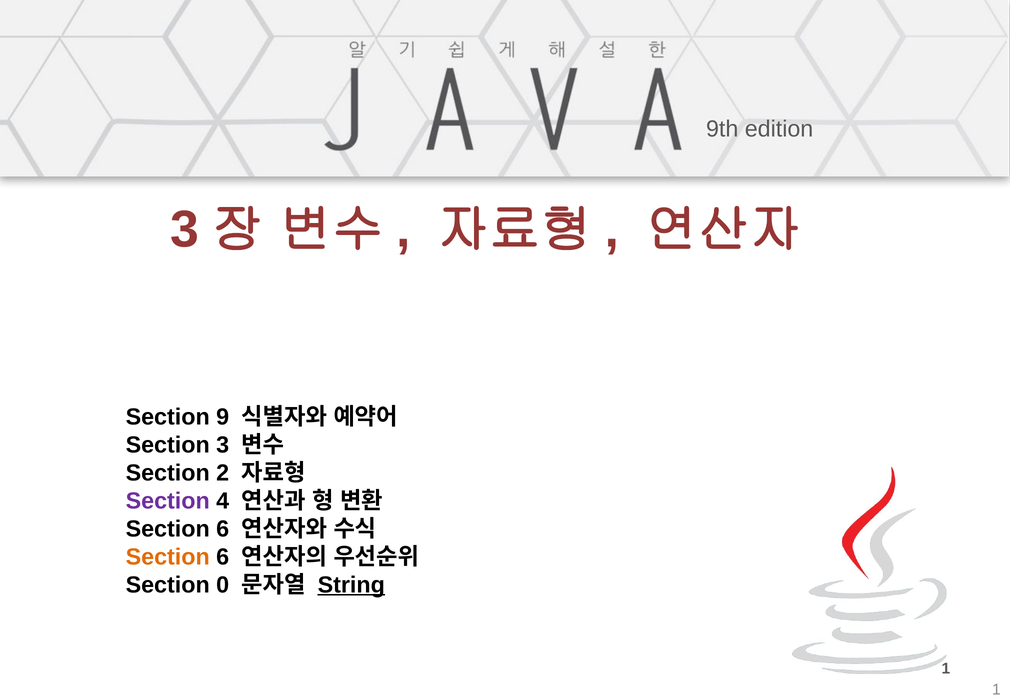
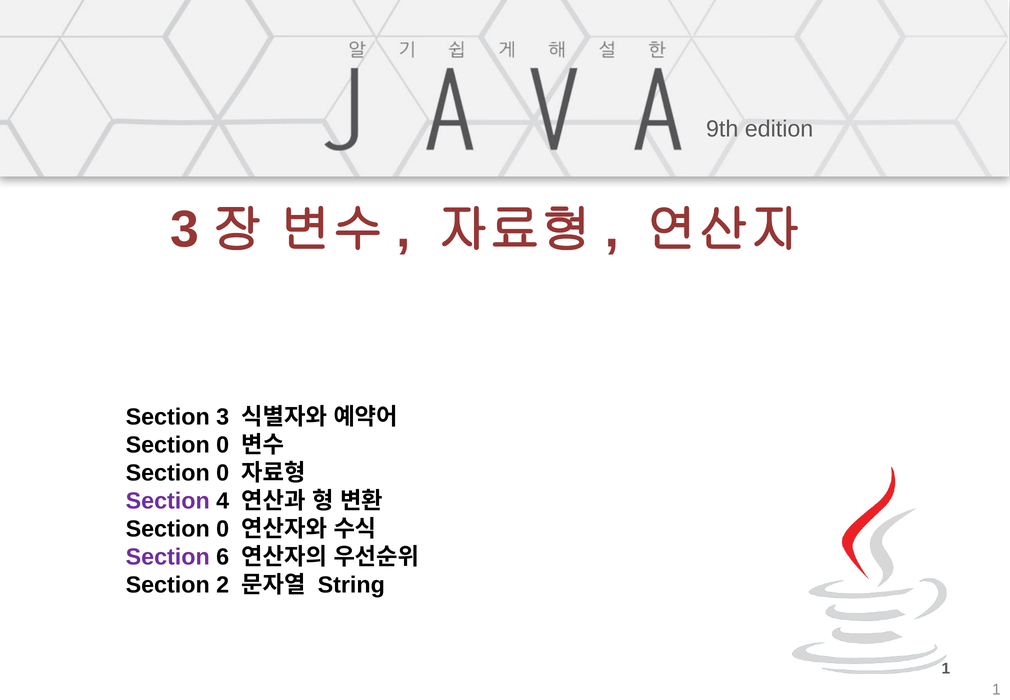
Section 9: 9 -> 3 (223, 416)
3: 3 -> 0 (223, 444)
2: 2 -> 0 (223, 472)
6: 6 -> 0 (223, 528)
Section colour: orange -> purple (168, 556)
0: 0 -> 2 (223, 584)
String underline: present -> none (351, 584)
